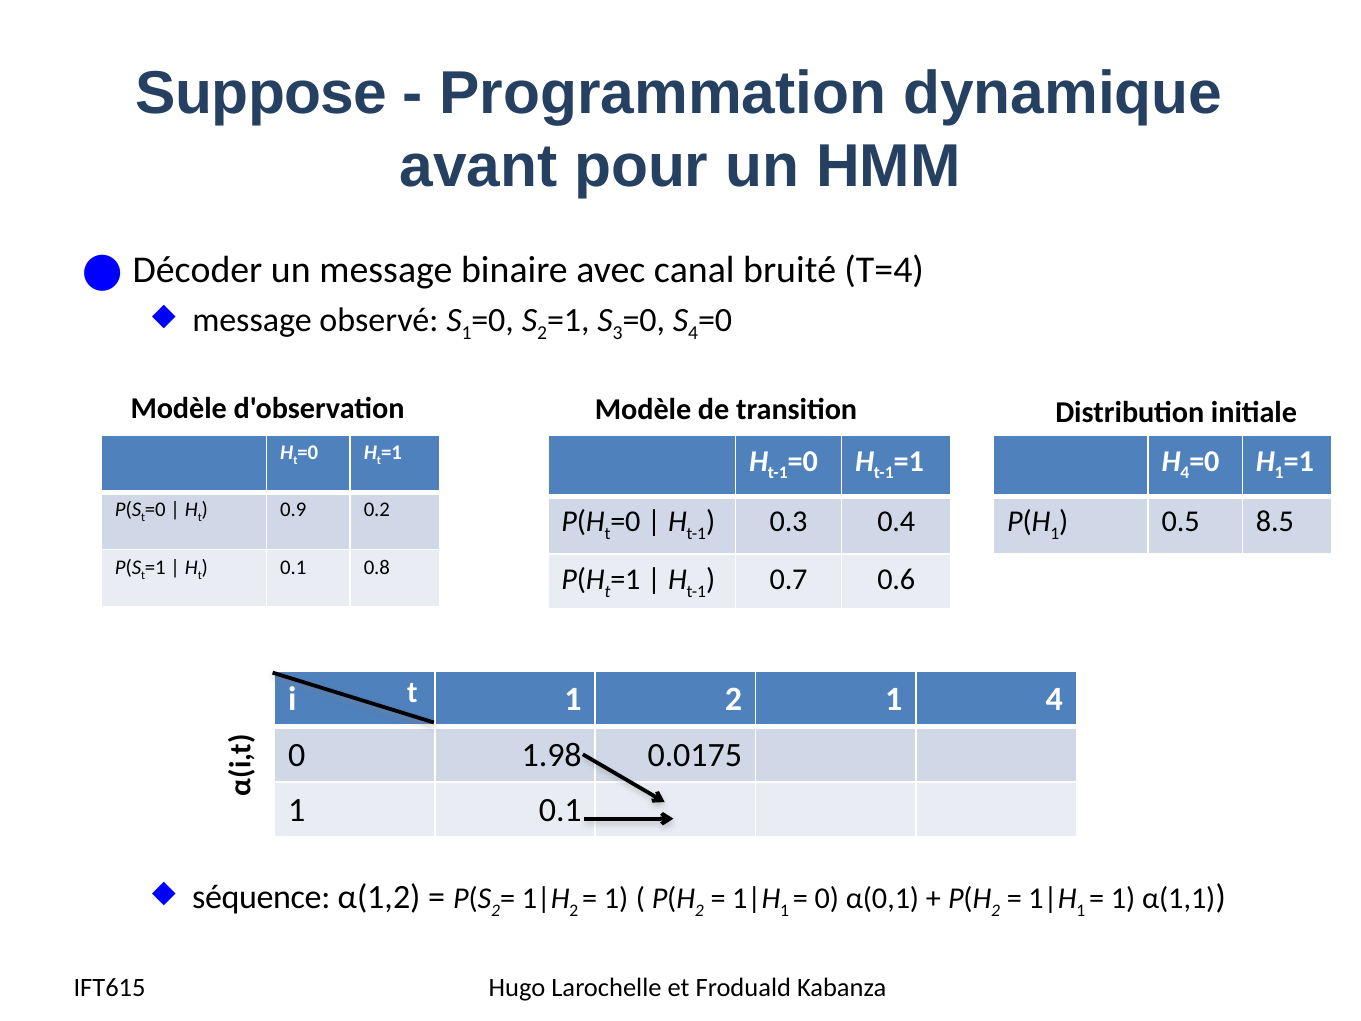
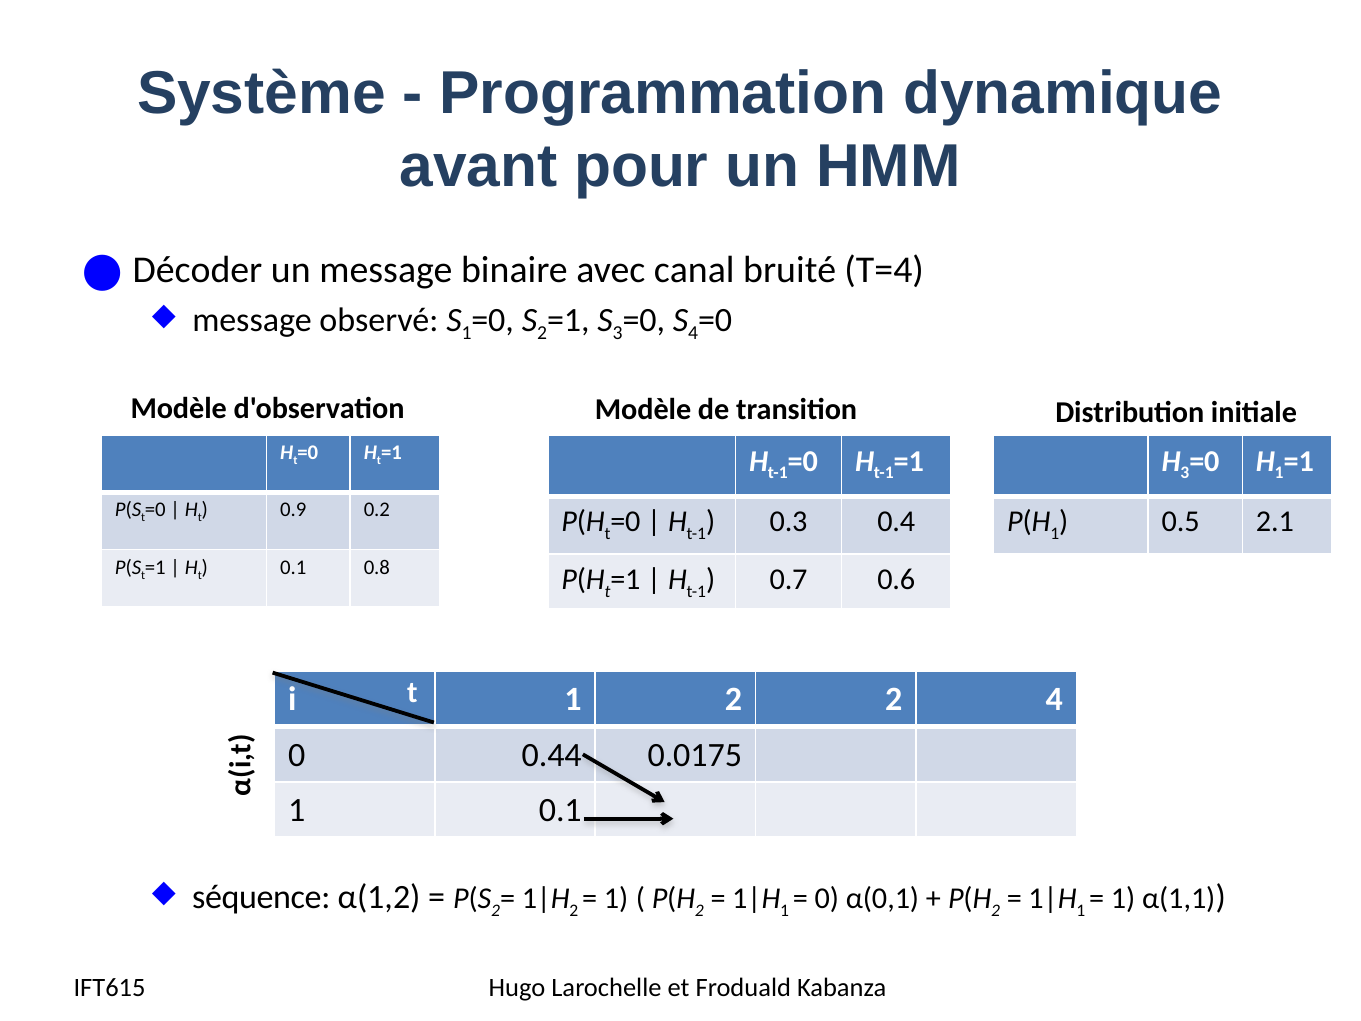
Suppose: Suppose -> Système (261, 94)
4: 4 -> 3 (1185, 473)
8.5: 8.5 -> 2.1 (1275, 522)
2 1: 1 -> 2 (894, 699)
1.98: 1.98 -> 0.44 (552, 755)
